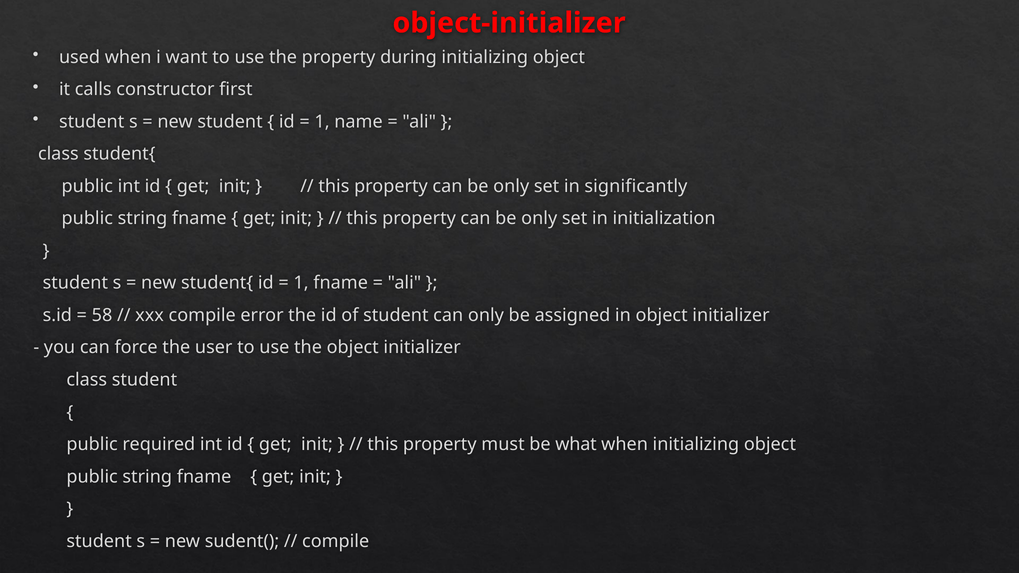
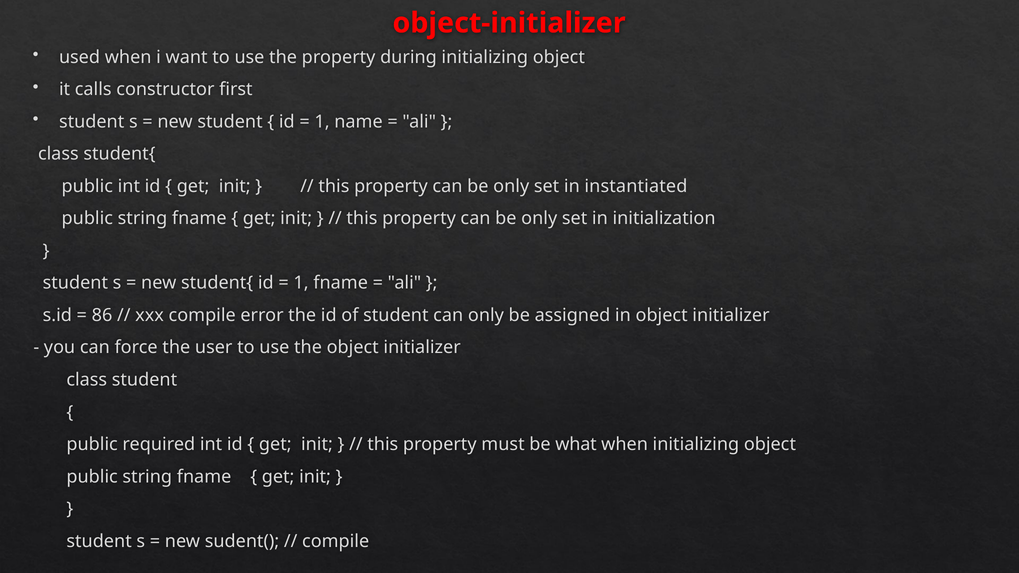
significantly: significantly -> instantiated (636, 186)
58: 58 -> 86 (102, 315)
